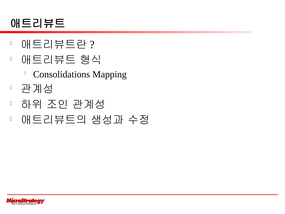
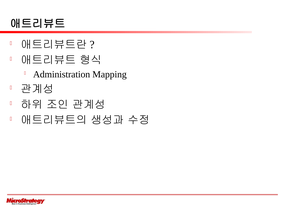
Consolidations: Consolidations -> Administration (62, 74)
